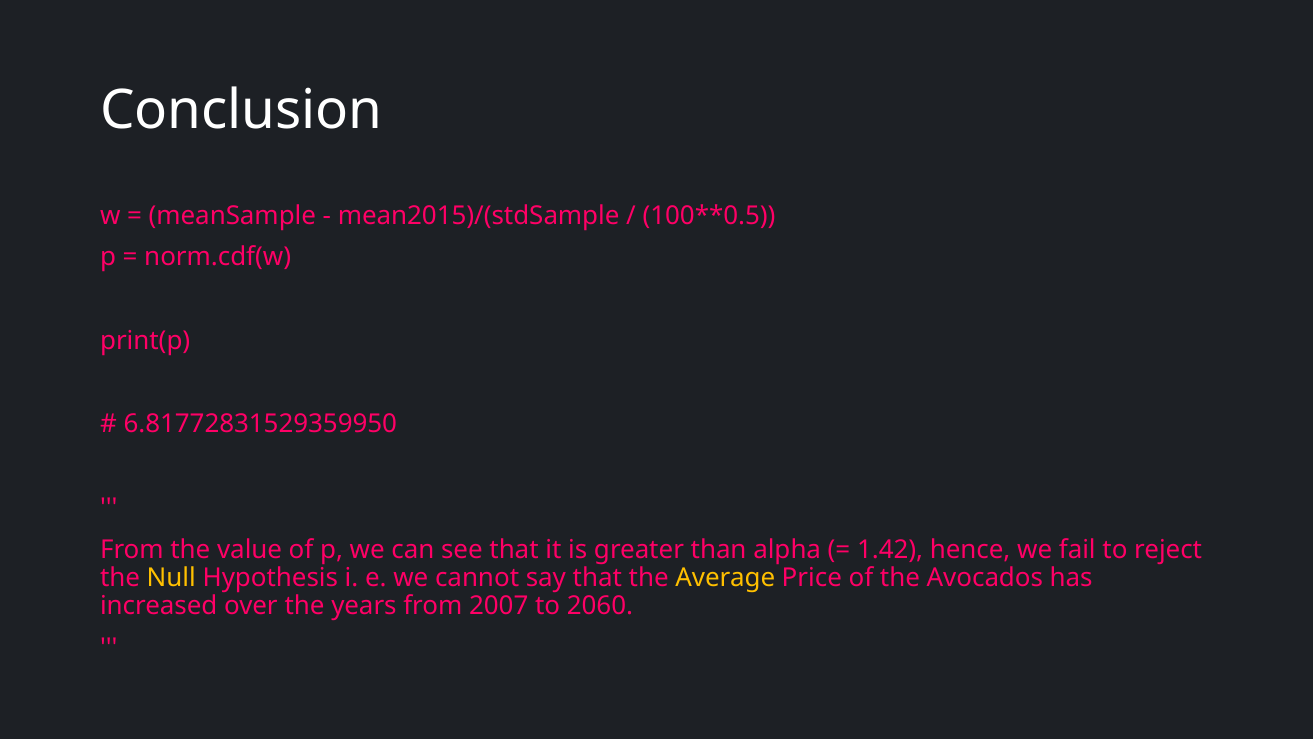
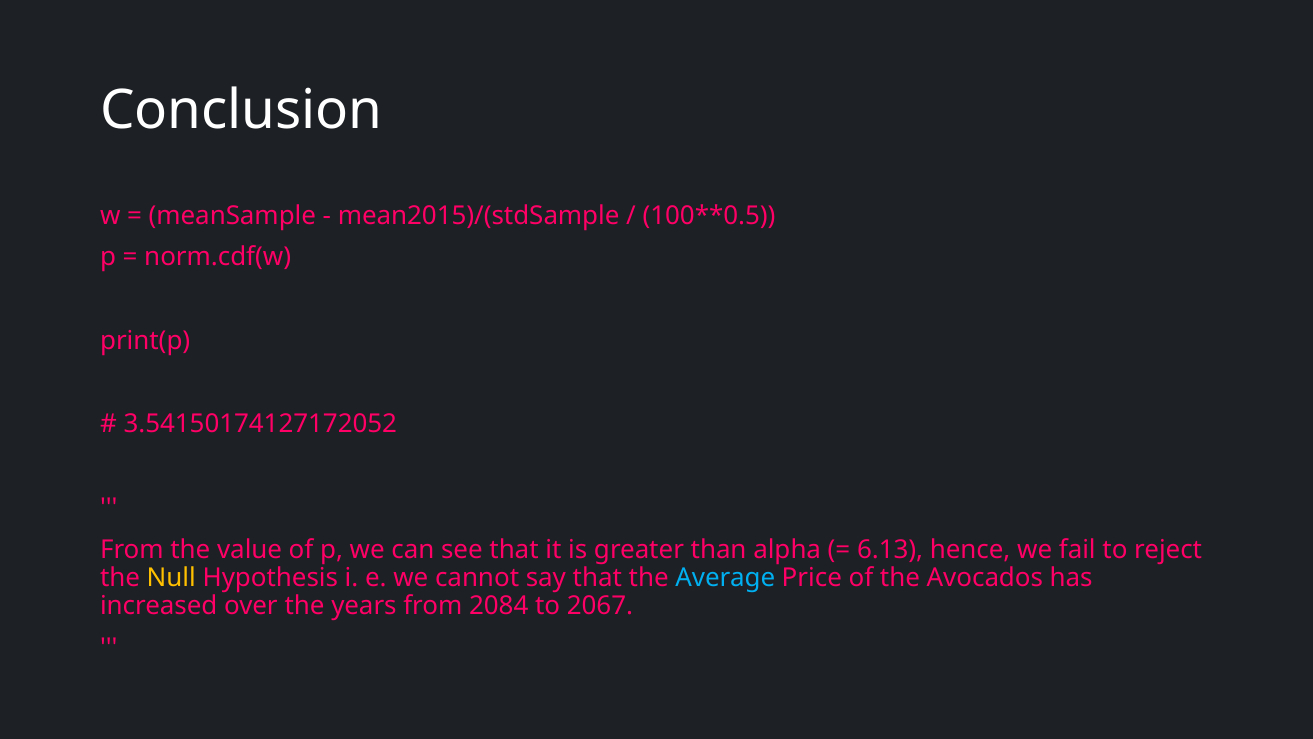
6.81772831529359950: 6.81772831529359950 -> 3.54150174127172052 (260, 424)
1.42: 1.42 -> 6.13 (890, 549)
Average colour: yellow -> light blue (725, 577)
2007: 2007 -> 2084 (499, 605)
2060: 2060 -> 2067 (600, 605)
